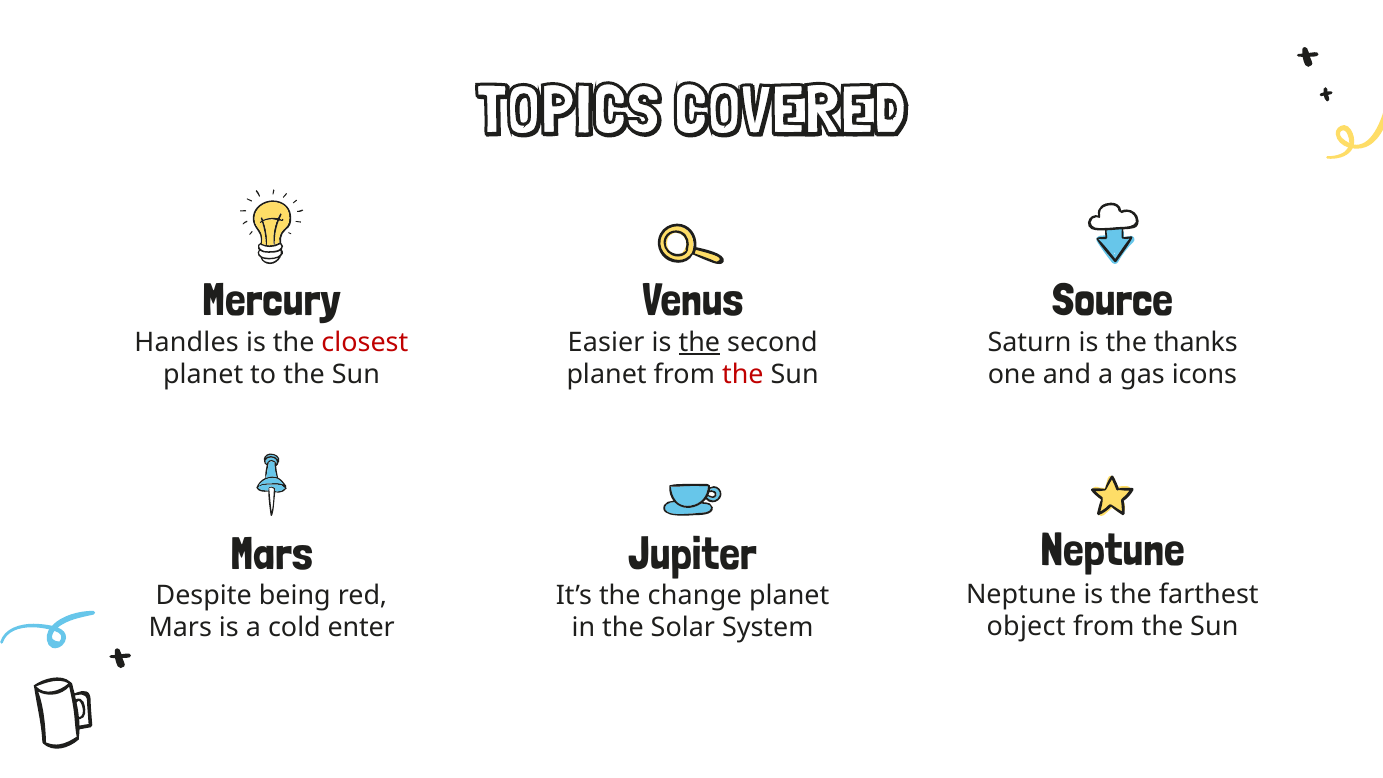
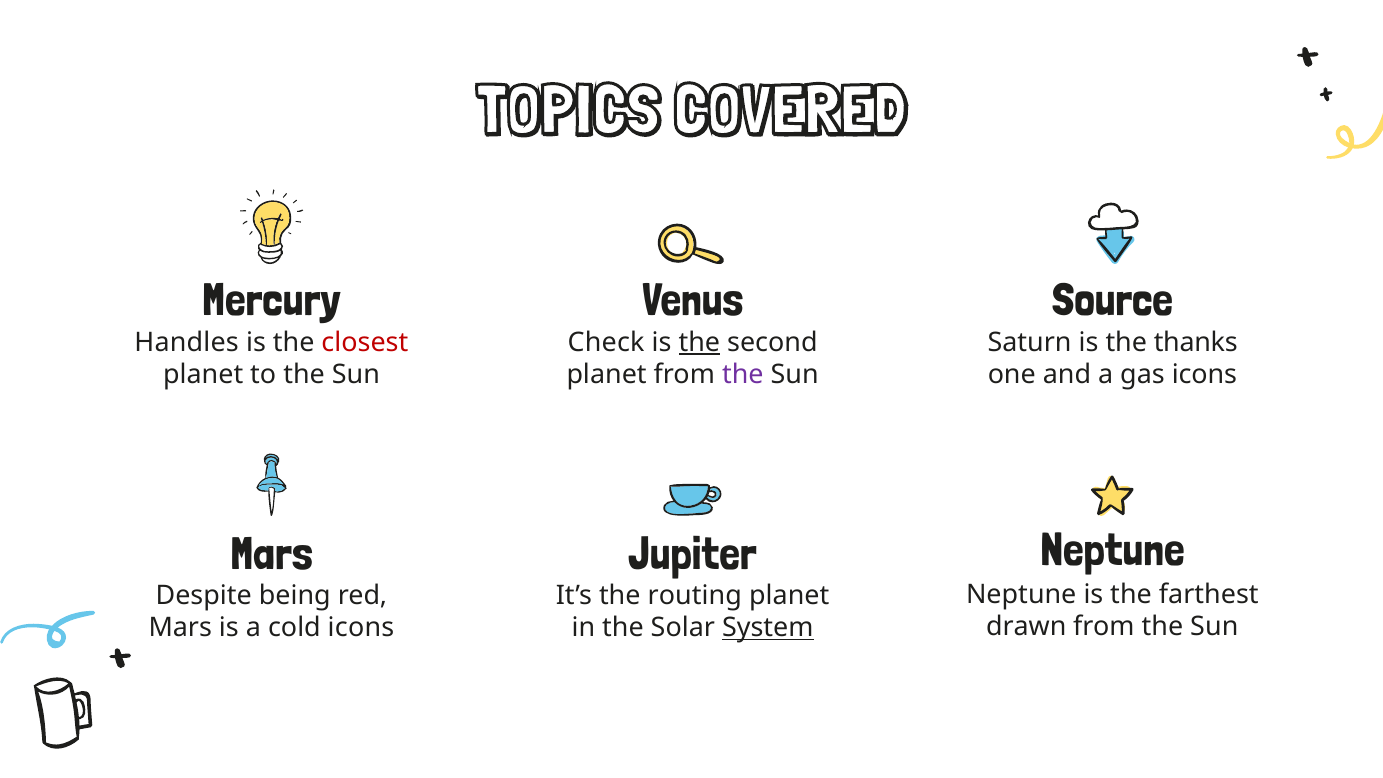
Easier: Easier -> Check (606, 342)
the colour: red -> purple (743, 374)
change: change -> routing (695, 596)
object: object -> drawn (1026, 627)
cold enter: enter -> icons (361, 628)
System underline: none -> present (768, 628)
